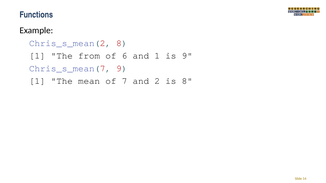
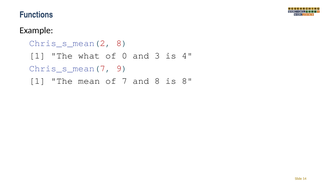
from: from -> what (89, 56)
6: 6 -> 0 (124, 56)
and 1: 1 -> 3 (157, 56)
is 9: 9 -> 4 (187, 56)
and 2: 2 -> 8 (157, 81)
